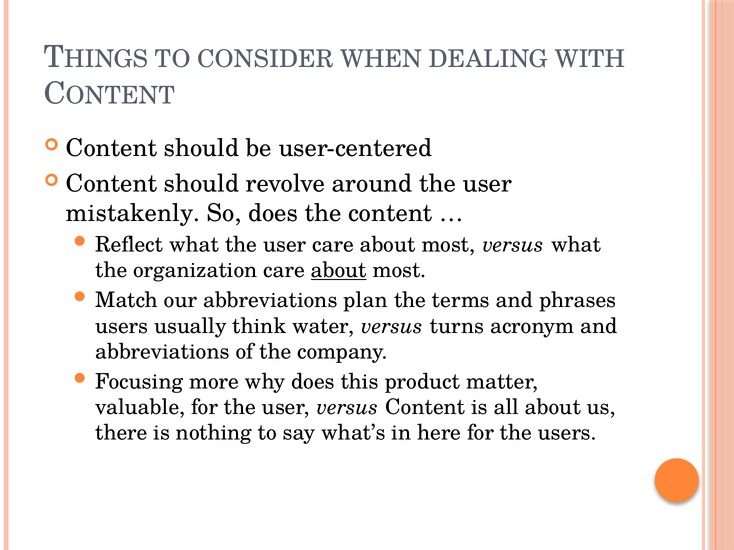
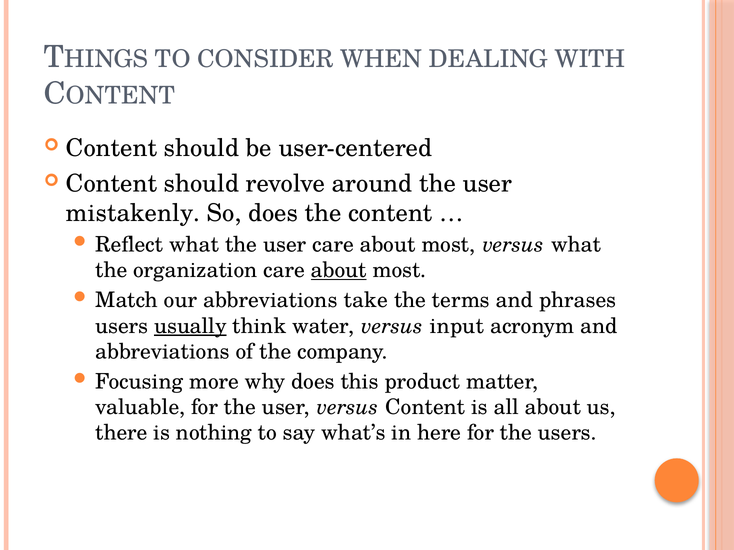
plan: plan -> take (366, 301)
usually underline: none -> present (190, 326)
turns: turns -> input (457, 326)
